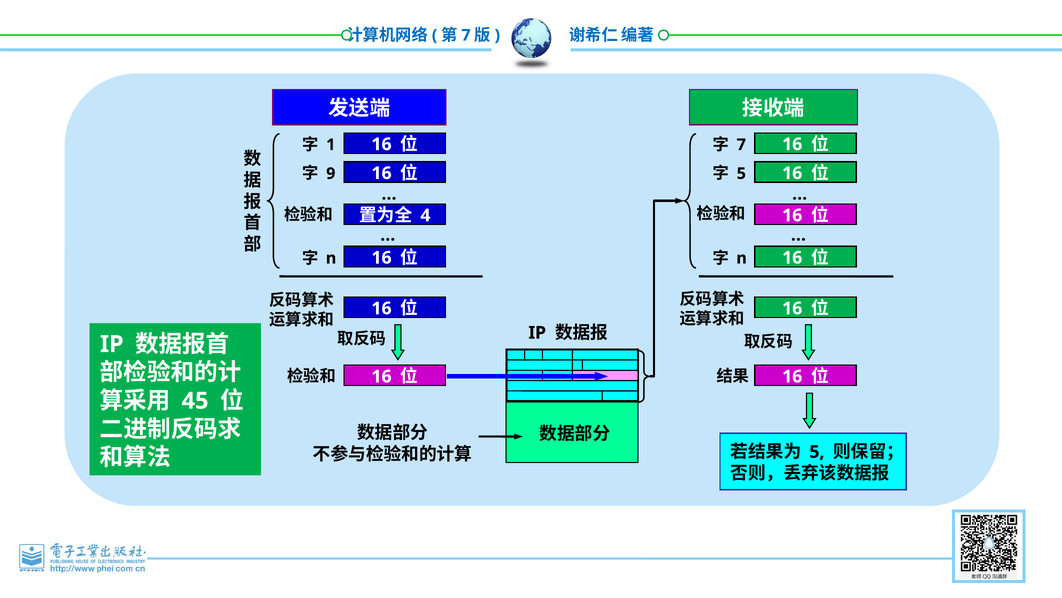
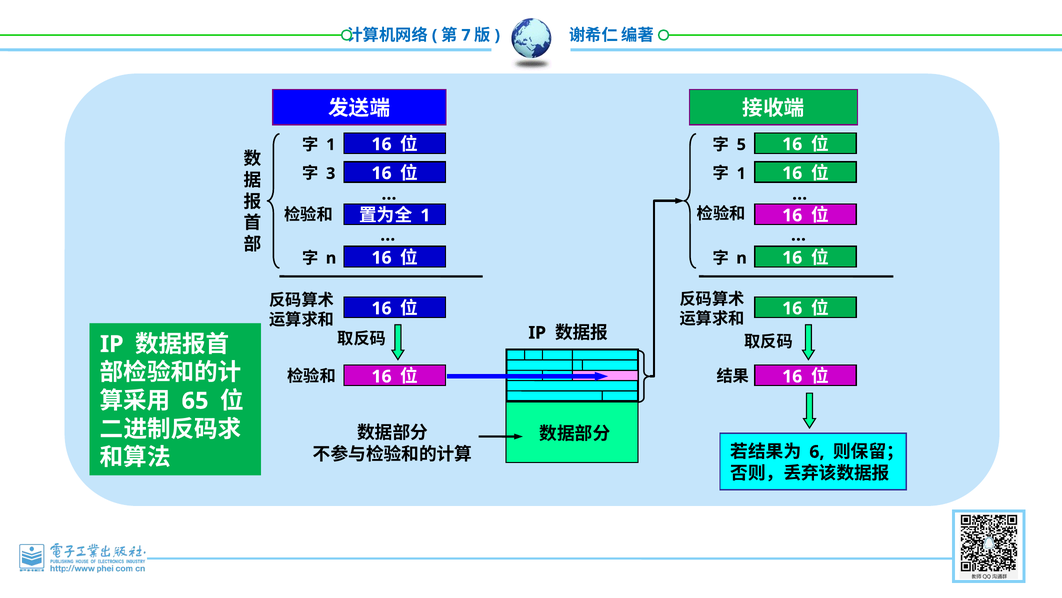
7: 7 -> 5 (741, 145)
9: 9 -> 3 (331, 173)
5: 5 -> 1 (741, 173)
4: 4 -> 1 (425, 215)
45: 45 -> 65 (195, 401)
5: 5 -> 6 (817, 451)
